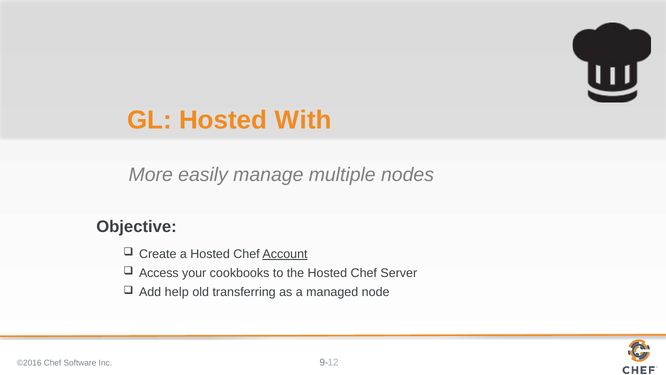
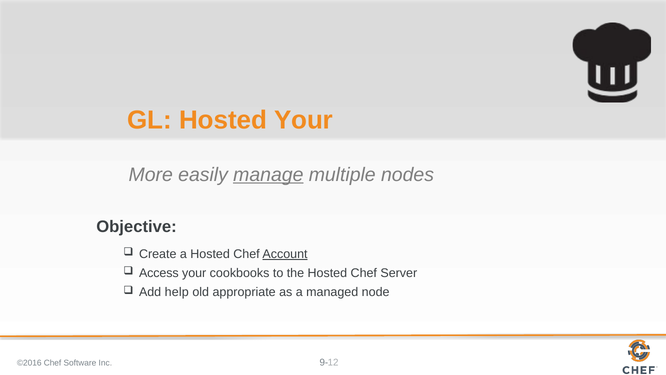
Hosted With: With -> Your (304, 120)
manage underline: none -> present (268, 175)
transferring: transferring -> appropriate (244, 292)
